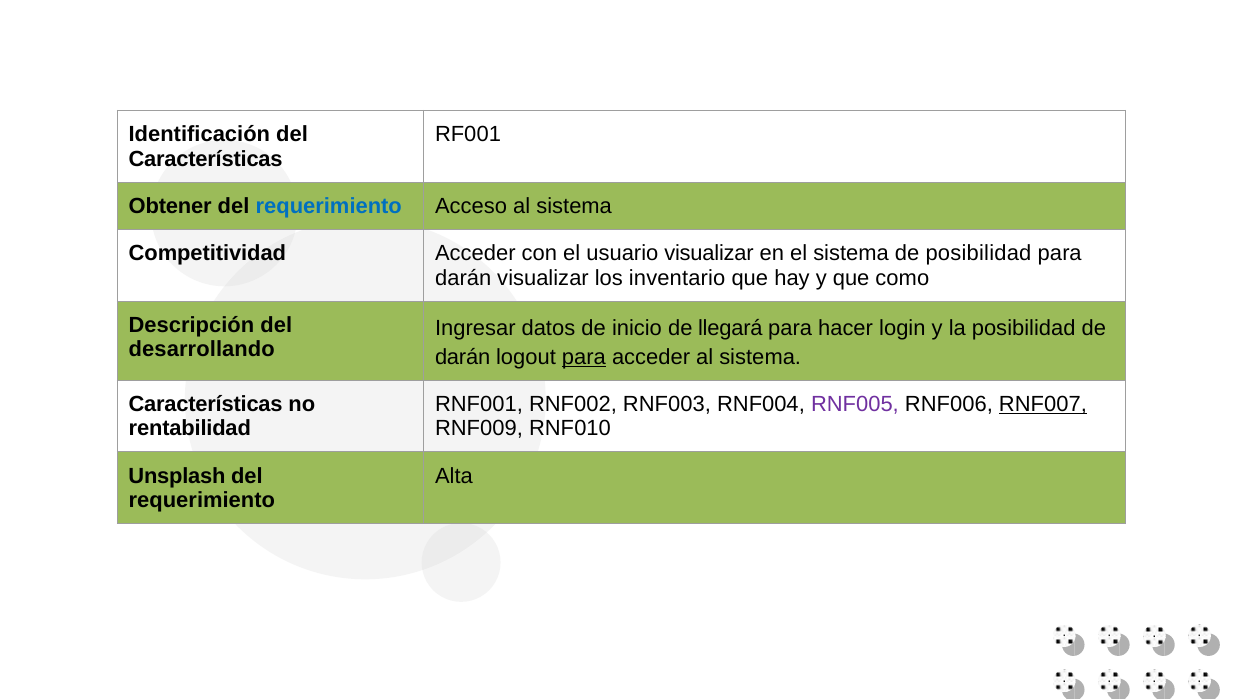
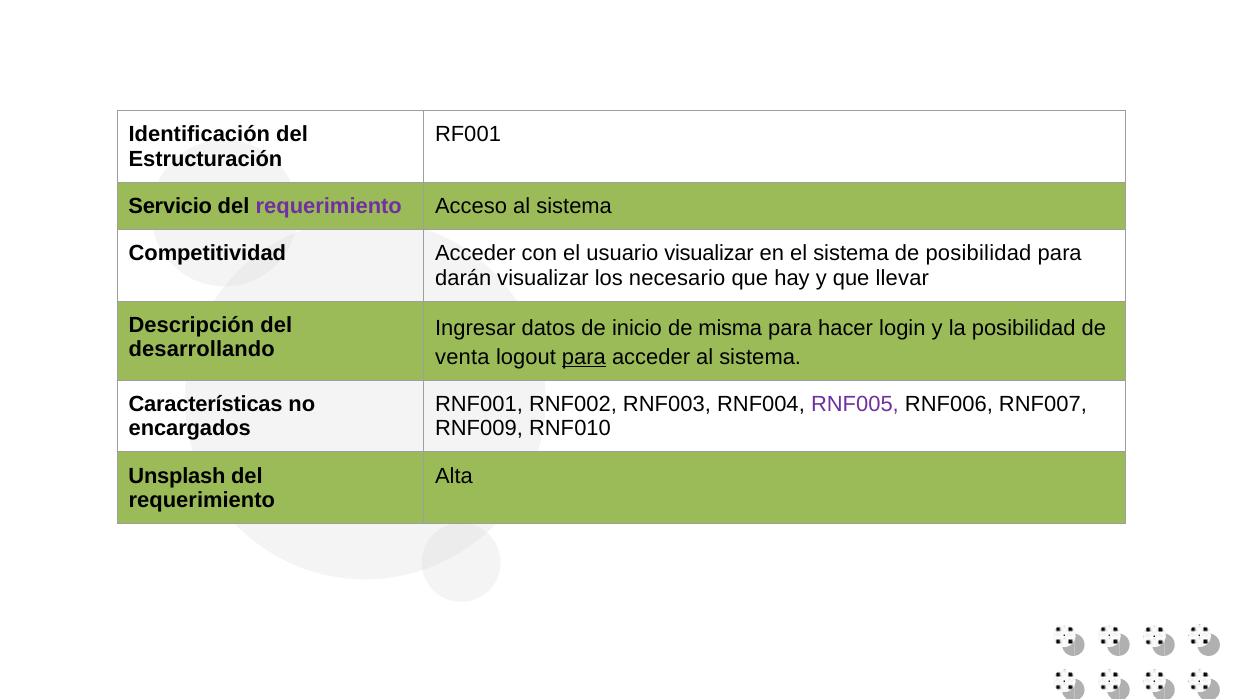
Características: Características -> Estructuración (206, 159)
Obtener: Obtener -> Servicio (170, 206)
requerimiento colour: blue -> purple (329, 206)
inventario: inventario -> necesario (677, 278)
como: como -> llevar (902, 278)
llegará: llegará -> misma (730, 329)
darán: darán -> venta (462, 357)
RNF007 underline: present -> none (1043, 404)
rentabilidad: rentabilidad -> encargados (190, 429)
